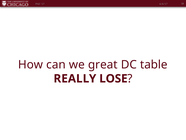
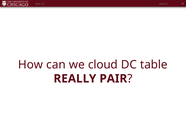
great: great -> cloud (103, 64)
LOSE: LOSE -> PAIR (113, 78)
